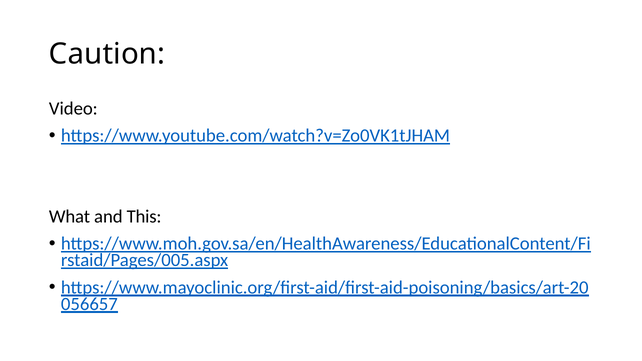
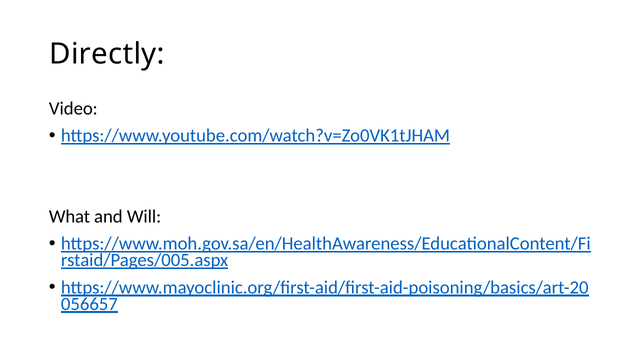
Caution: Caution -> Directly (107, 54)
This: This -> Will (144, 217)
